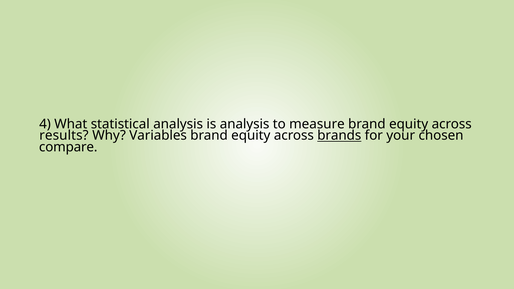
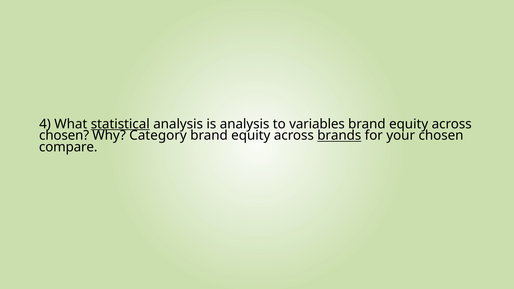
statistical underline: none -> present (120, 124)
measure: measure -> variables (317, 124)
results: results -> chosen (64, 136)
Variables: Variables -> Category (158, 136)
